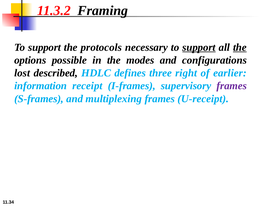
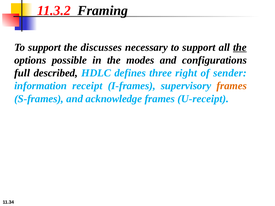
protocols: protocols -> discusses (101, 47)
support underline: present -> none (199, 47)
lost: lost -> full (22, 73)
earlier: earlier -> sender (230, 73)
frames colour: purple -> orange (232, 86)
multiplexing: multiplexing -> acknowledge (114, 99)
